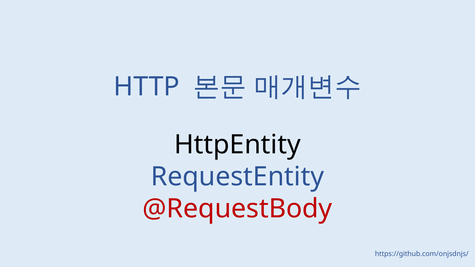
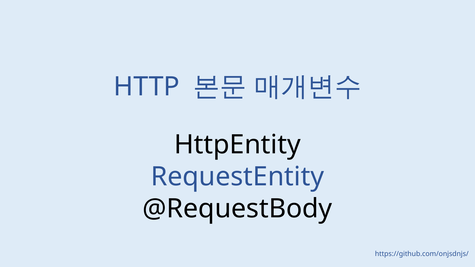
@RequestBody colour: red -> black (237, 209)
